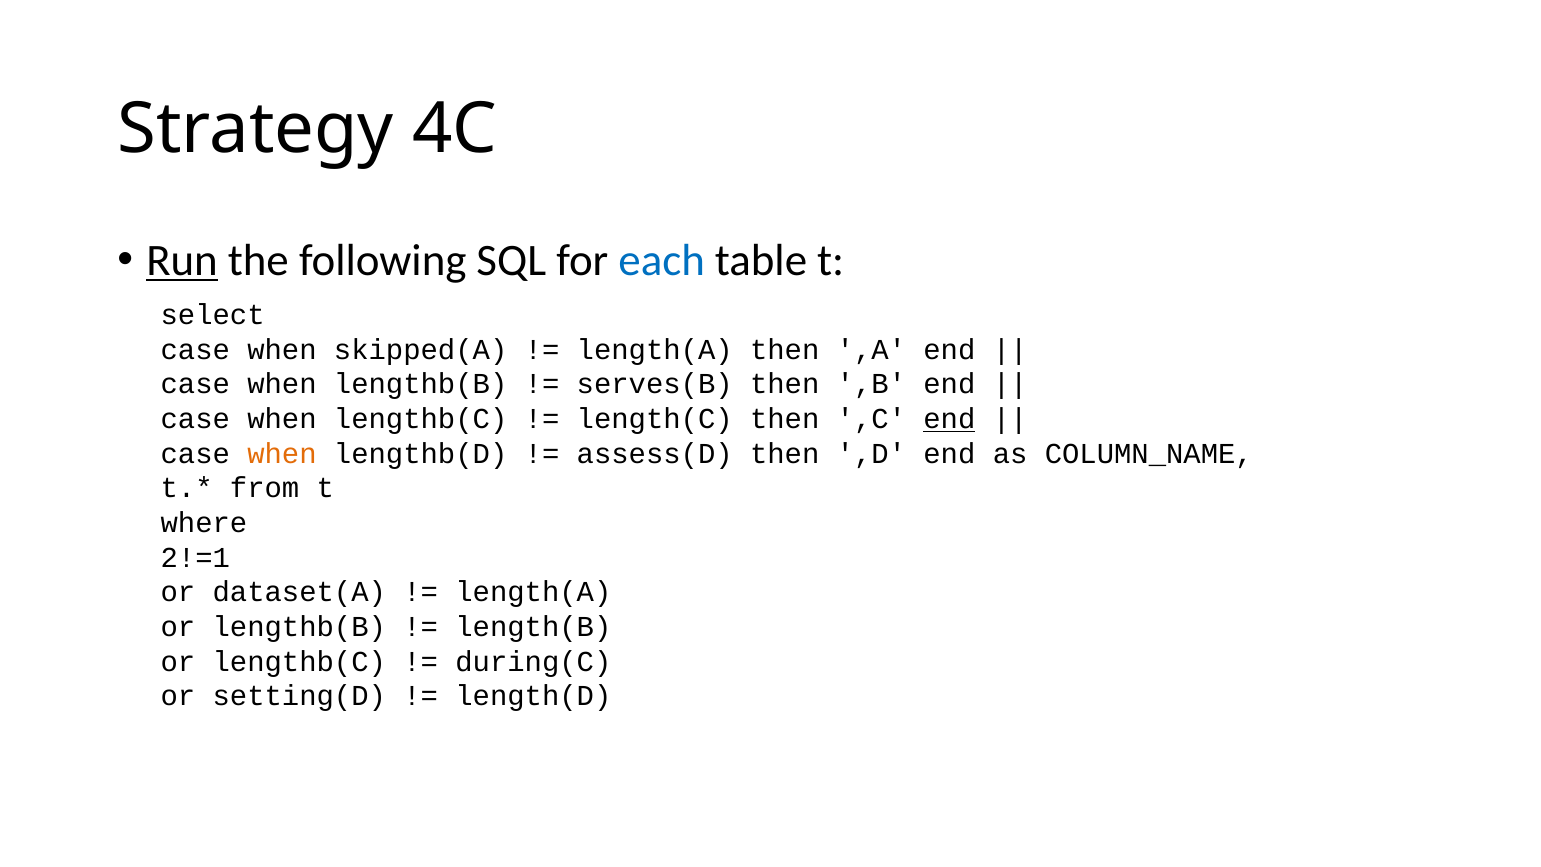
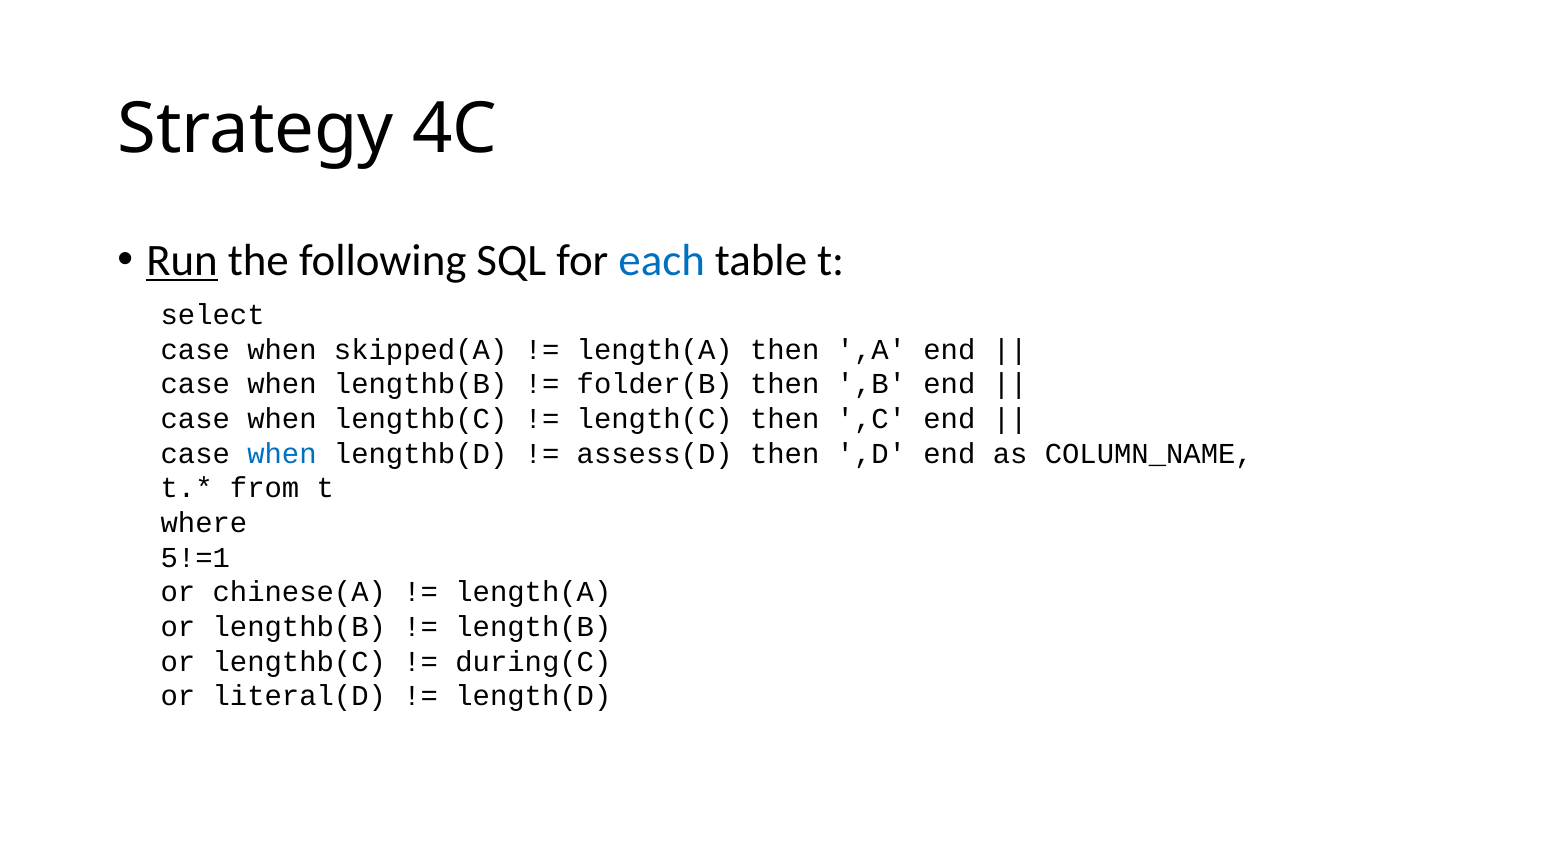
serves(B: serves(B -> folder(B (655, 384)
end underline: present -> none (949, 419)
when colour: orange -> blue (282, 454)
2!=1: 2!=1 -> 5!=1 (195, 558)
dataset(A: dataset(A -> chinese(A (299, 592)
setting(D: setting(D -> literal(D (299, 696)
